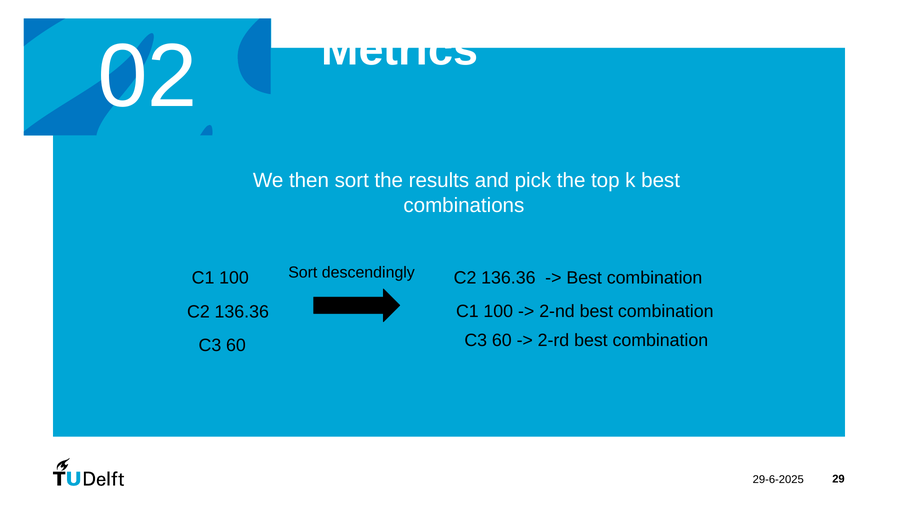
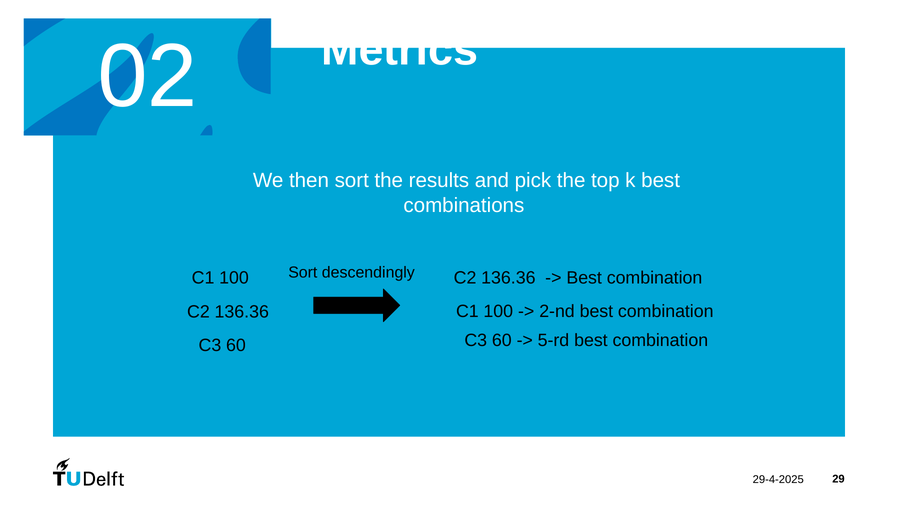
2-rd: 2-rd -> 5-rd (553, 340)
29-6-2025: 29-6-2025 -> 29-4-2025 (778, 479)
